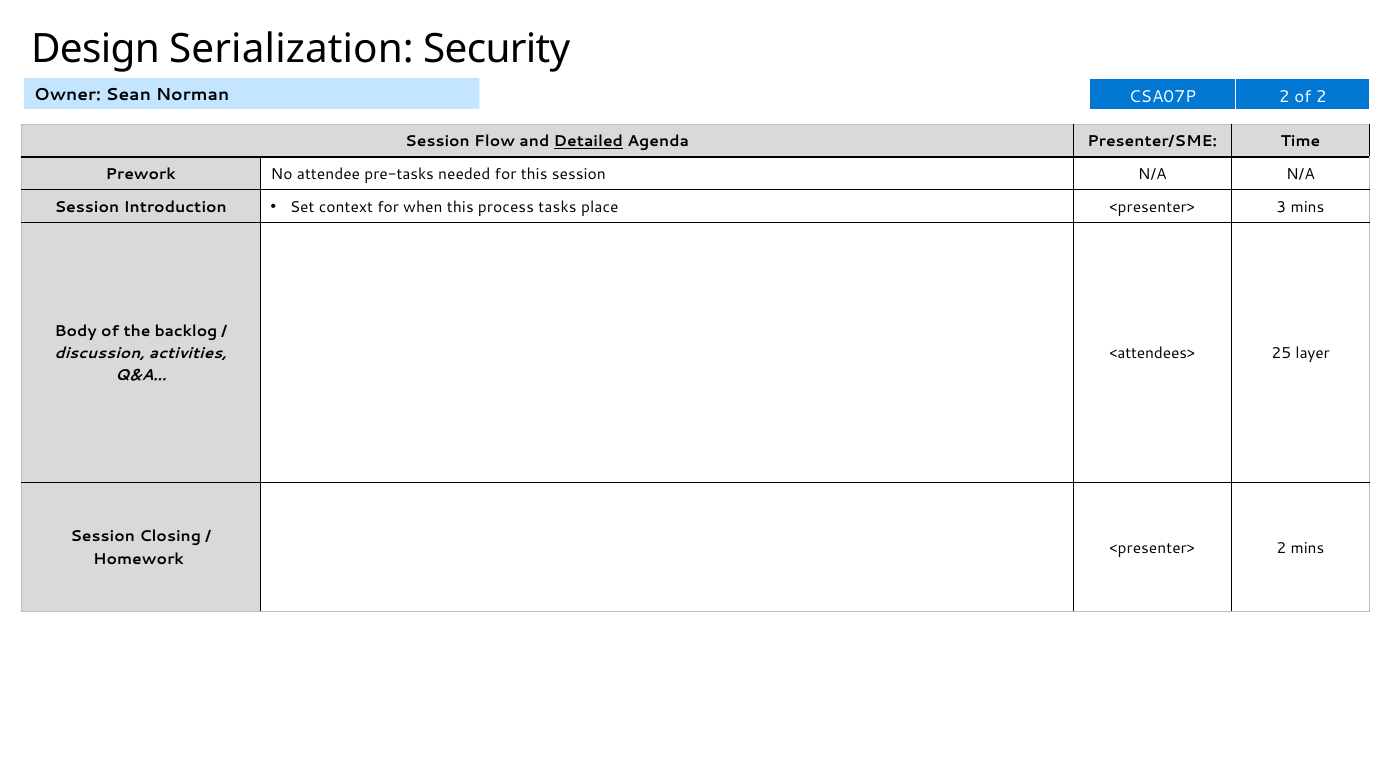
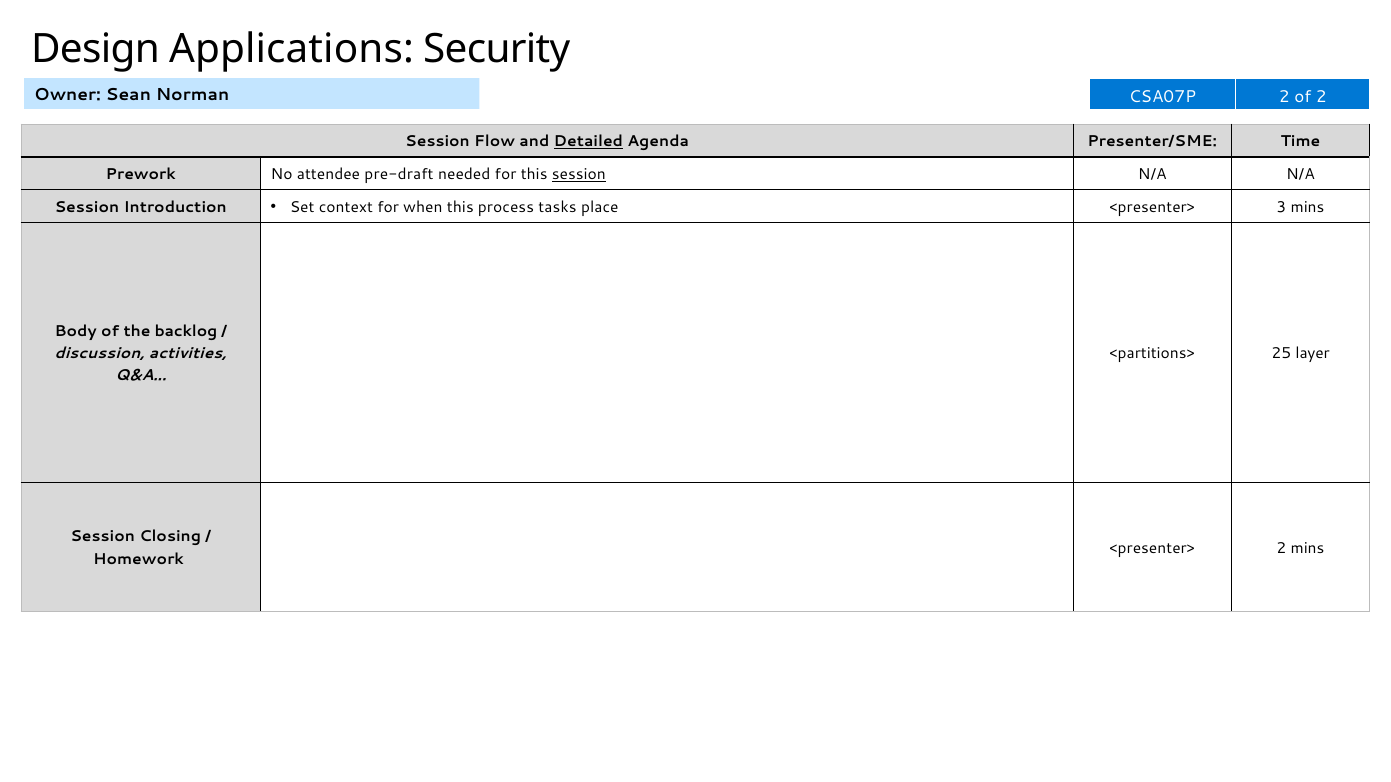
Serialization: Serialization -> Applications (291, 50)
pre-tasks: pre-tasks -> pre-draft (399, 174)
session underline: none -> present (579, 174)
<attendees>: <attendees> -> <partitions> (1152, 353)
